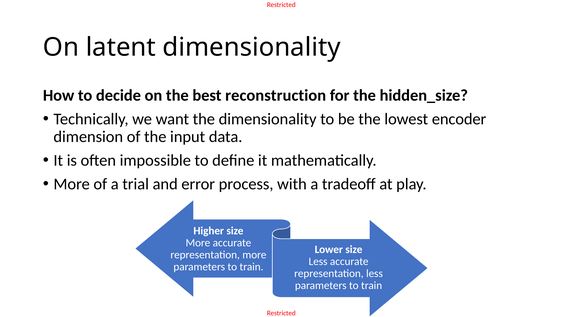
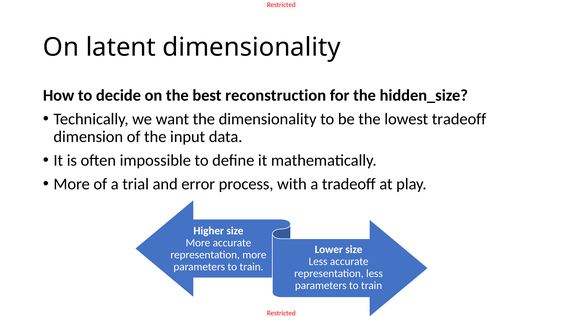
lowest encoder: encoder -> tradeoff (459, 119)
